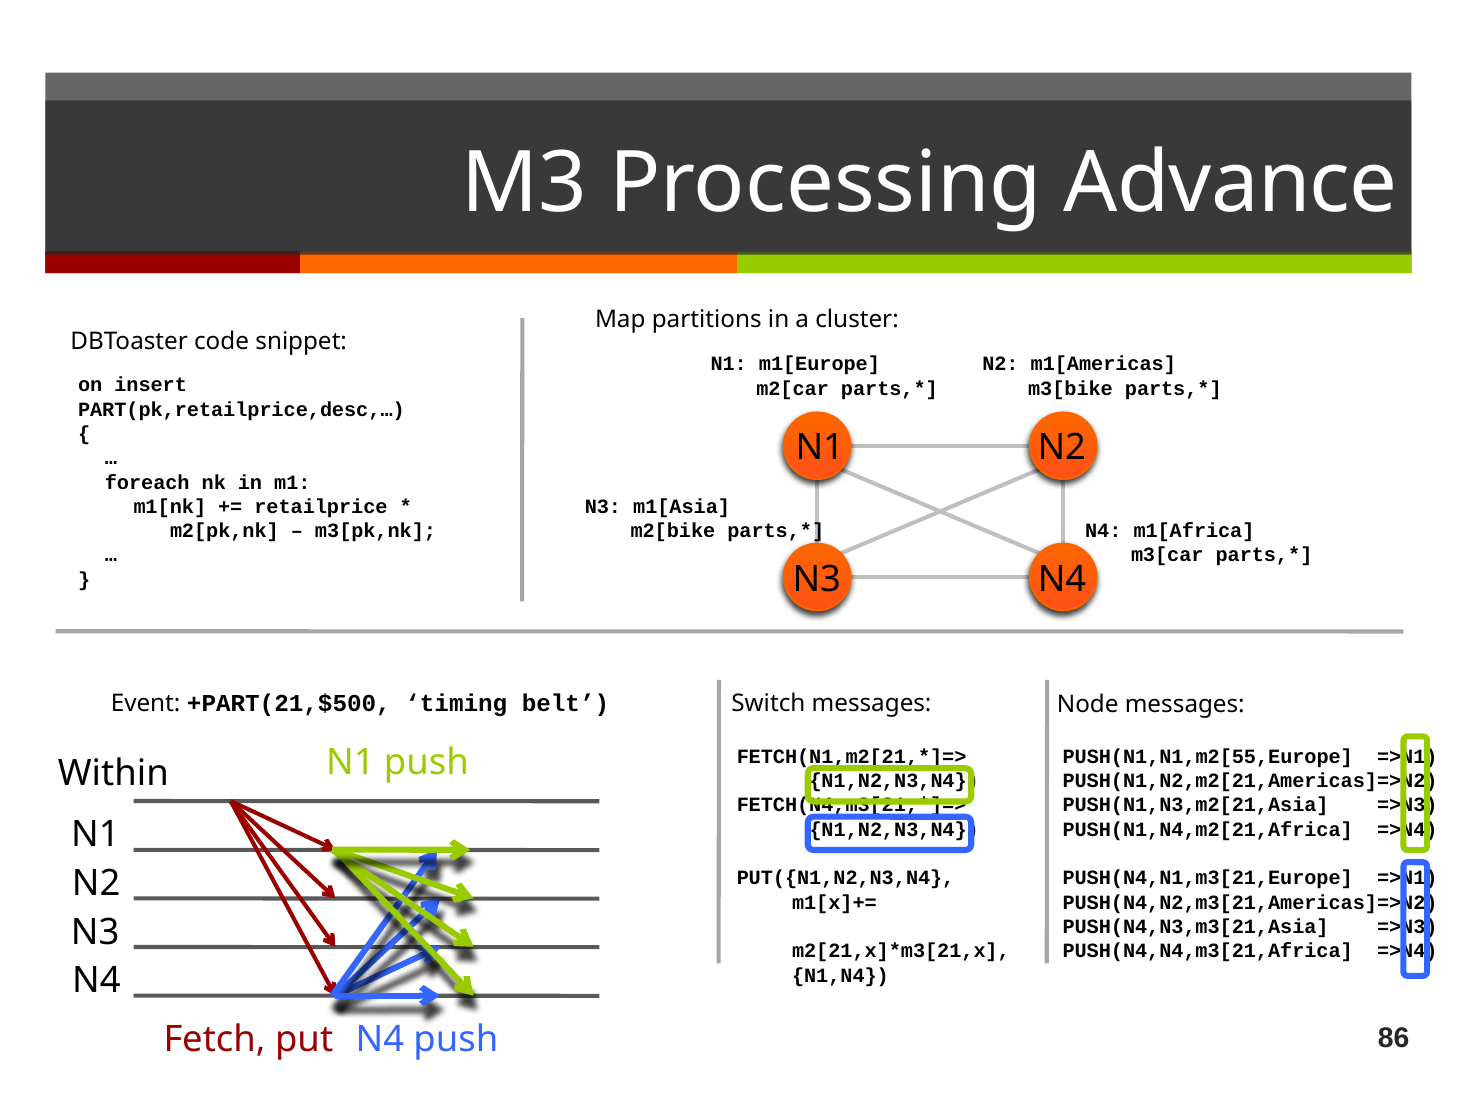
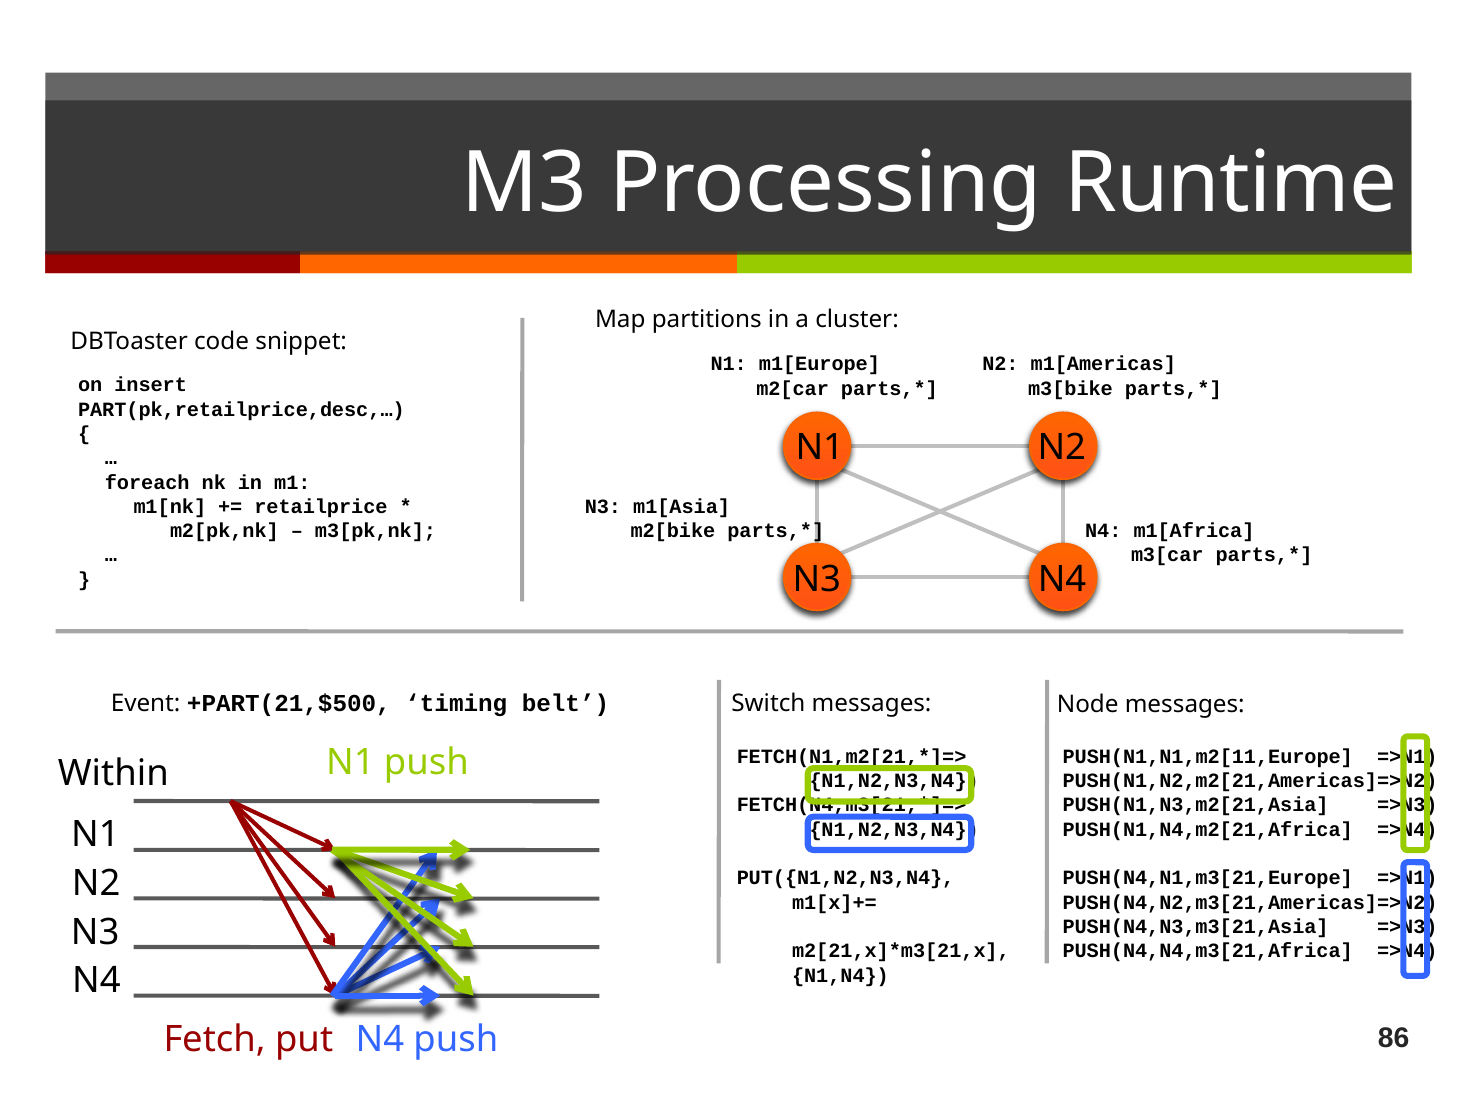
Advance: Advance -> Runtime (1231, 183)
PUSH(N1,N1,m2[55,Europe: PUSH(N1,N1,m2[55,Europe -> PUSH(N1,N1,m2[11,Europe (1208, 756)
